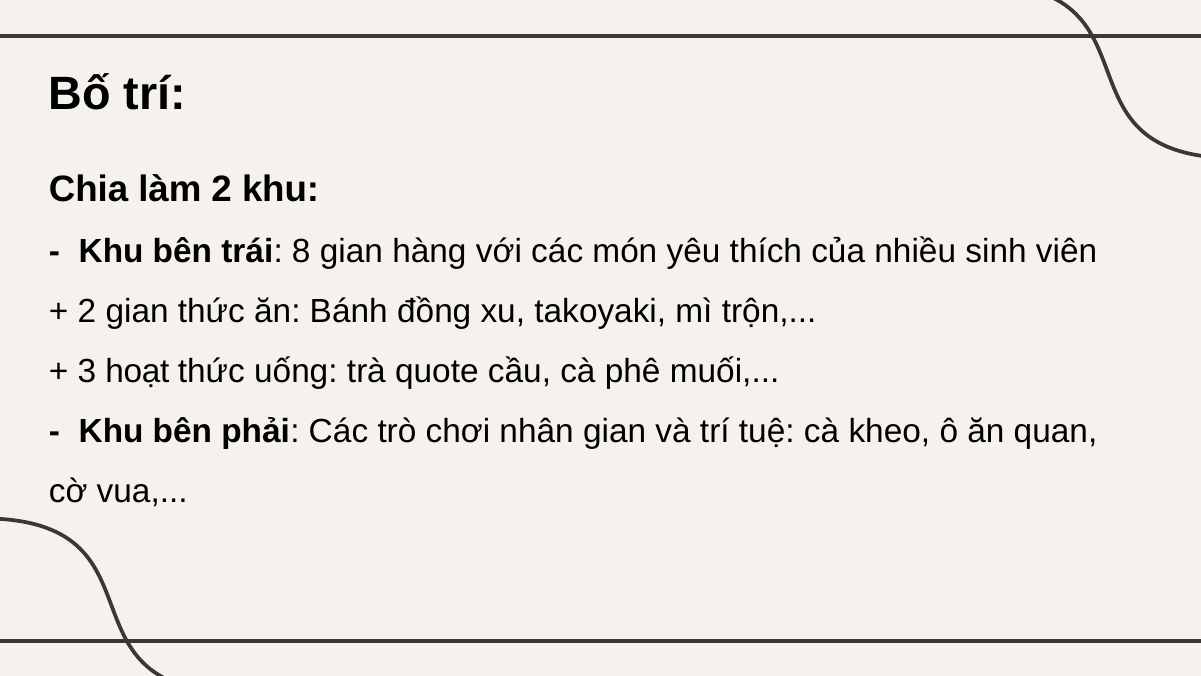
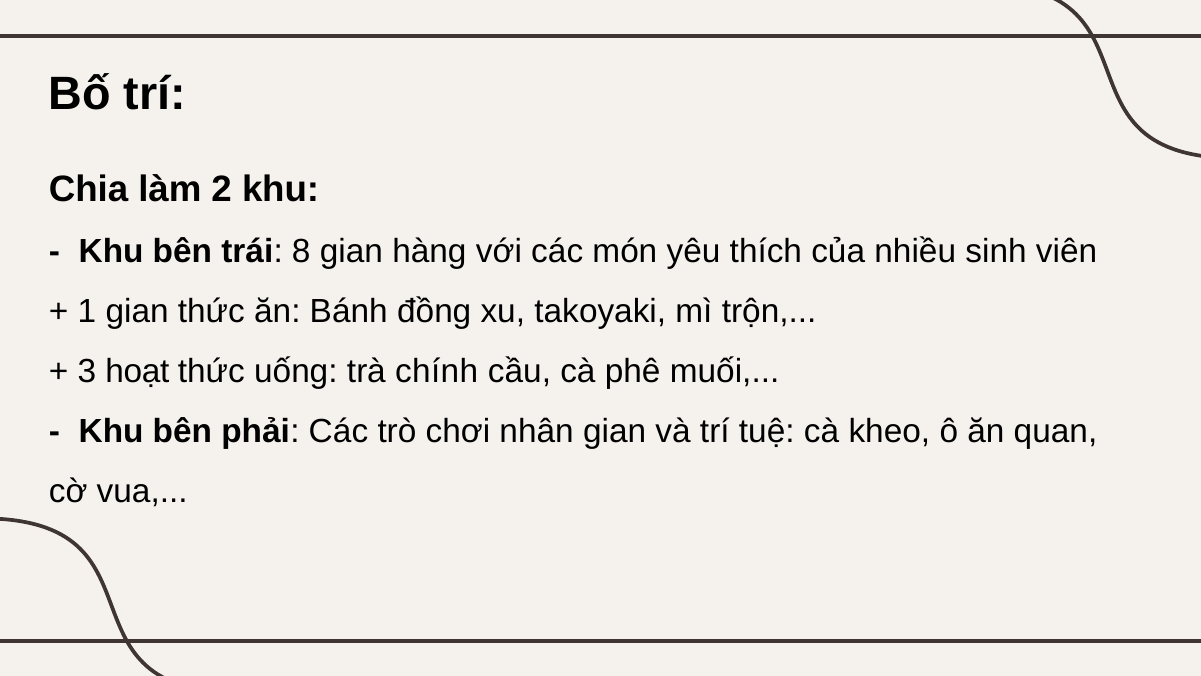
2: 2 -> 1 (87, 311)
quote: quote -> chính (437, 371)
